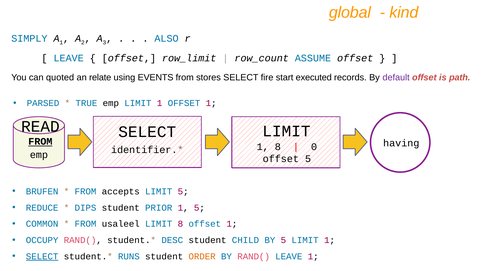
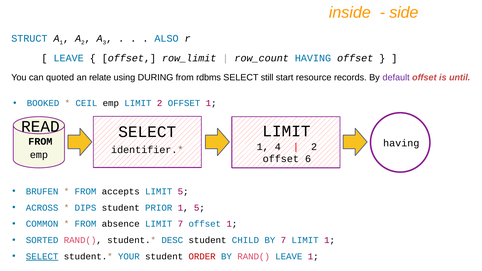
global: global -> inside (350, 13)
kind: kind -> side (404, 13)
SIMPLY: SIMPLY -> STRUCT (29, 39)
row_count ASSUME: ASSUME -> HAVING (313, 58)
EVENTS: EVENTS -> DURING (156, 78)
stores: stores -> rdbms (209, 78)
fire: fire -> still (267, 78)
executed: executed -> resource (314, 78)
path: path -> until (460, 78)
PARSED: PARSED -> BOOKED (43, 103)
TRUE: TRUE -> CEIL (86, 103)
emp LIMIT 1: 1 -> 2 (160, 103)
FROM underline: present -> none (40, 142)
1 8: 8 -> 4 (278, 147)
0: 0 -> 2 (314, 147)
offset 5: 5 -> 6 (308, 159)
REDUCE: REDUCE -> ACROSS (42, 208)
usaleel: usaleel -> absence (121, 224)
LIMIT 8: 8 -> 7 (180, 224)
OCCUPY: OCCUPY -> SORTED (42, 240)
BY 5: 5 -> 7 (283, 240)
RUNS: RUNS -> YOUR (129, 257)
ORDER colour: orange -> red (202, 257)
